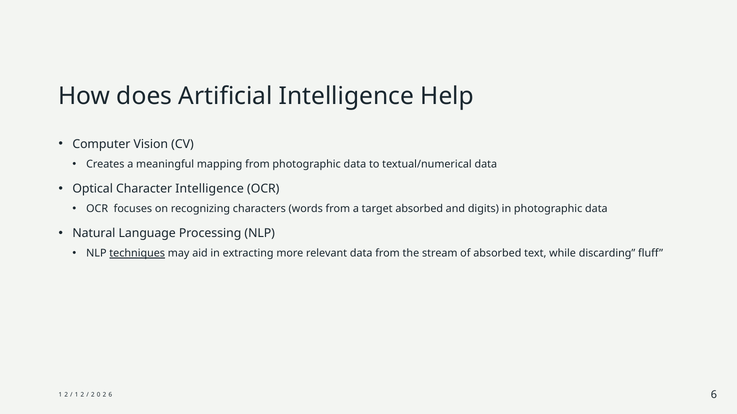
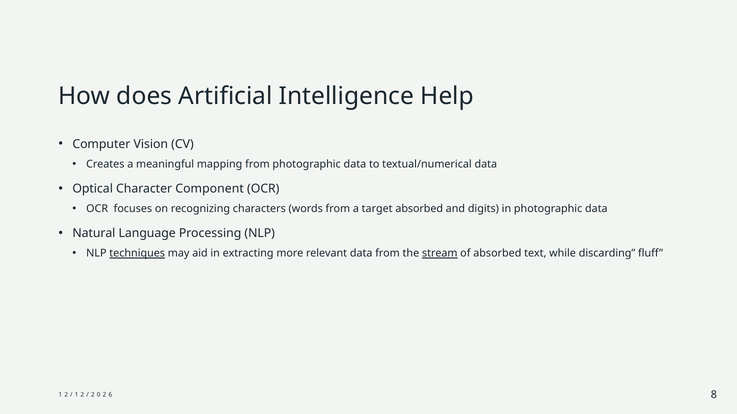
Character Intelligence: Intelligence -> Component (210, 189)
stream underline: none -> present (440, 254)
6: 6 -> 8 (714, 395)
